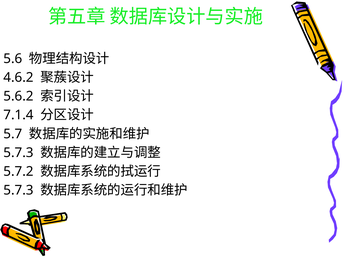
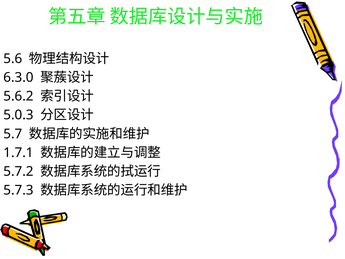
4.6.2: 4.6.2 -> 6.3.0 (18, 77)
7.1.4: 7.1.4 -> 5.0.3 (18, 115)
5.7.3: 5.7.3 -> 1.7.1 (18, 153)
